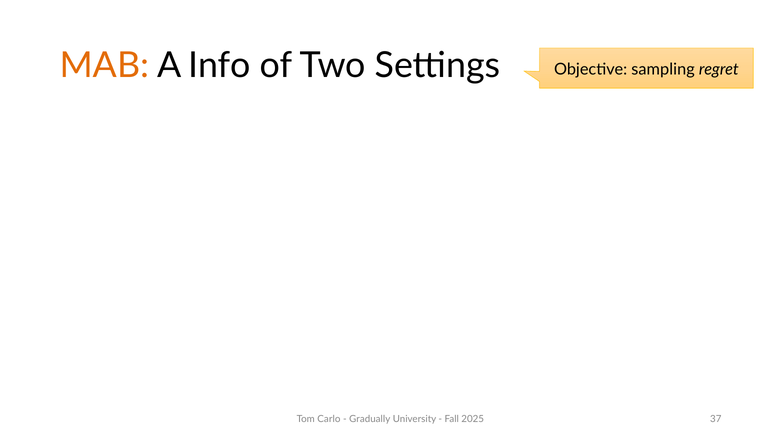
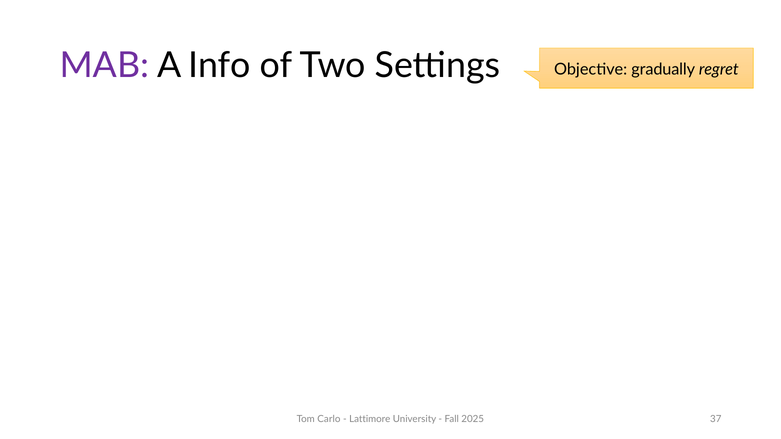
MAB colour: orange -> purple (104, 66)
sampling: sampling -> gradually (663, 69)
Gradually: Gradually -> Lattimore (370, 420)
